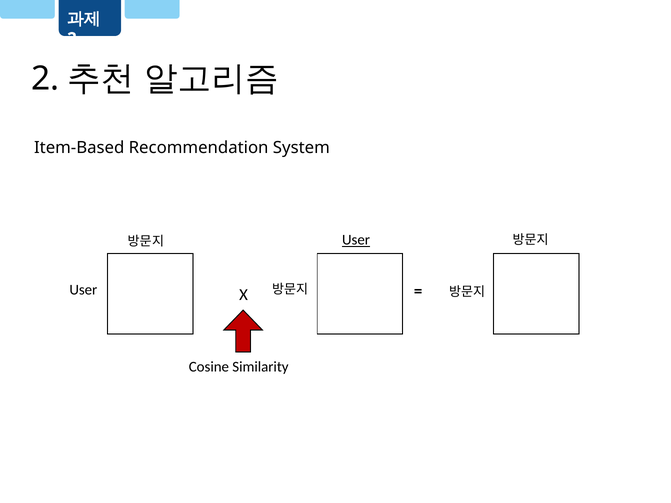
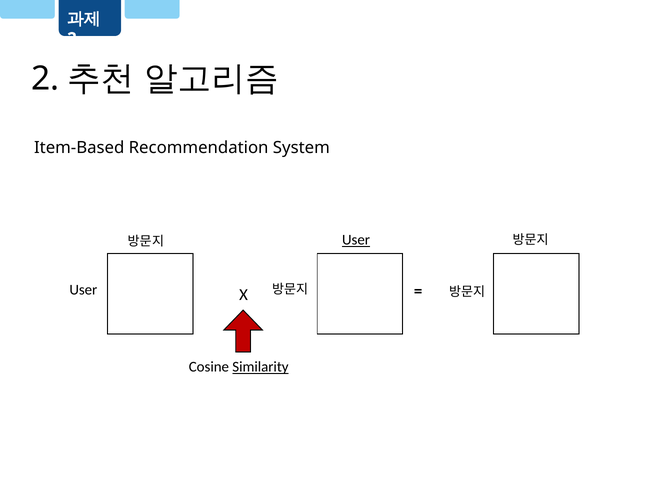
Similarity underline: none -> present (260, 367)
